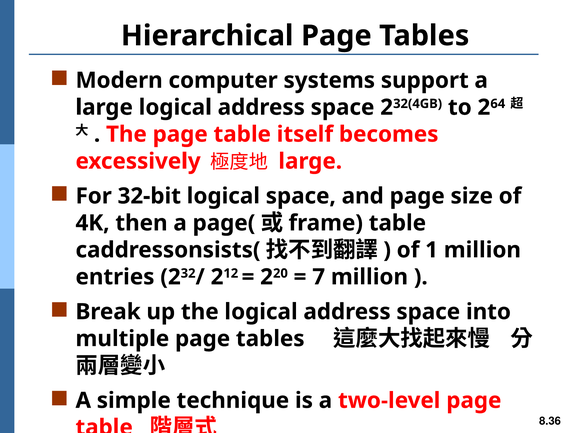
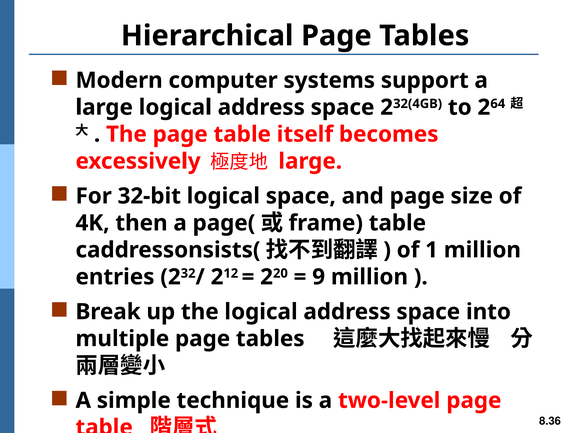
7: 7 -> 9 (319, 277)
